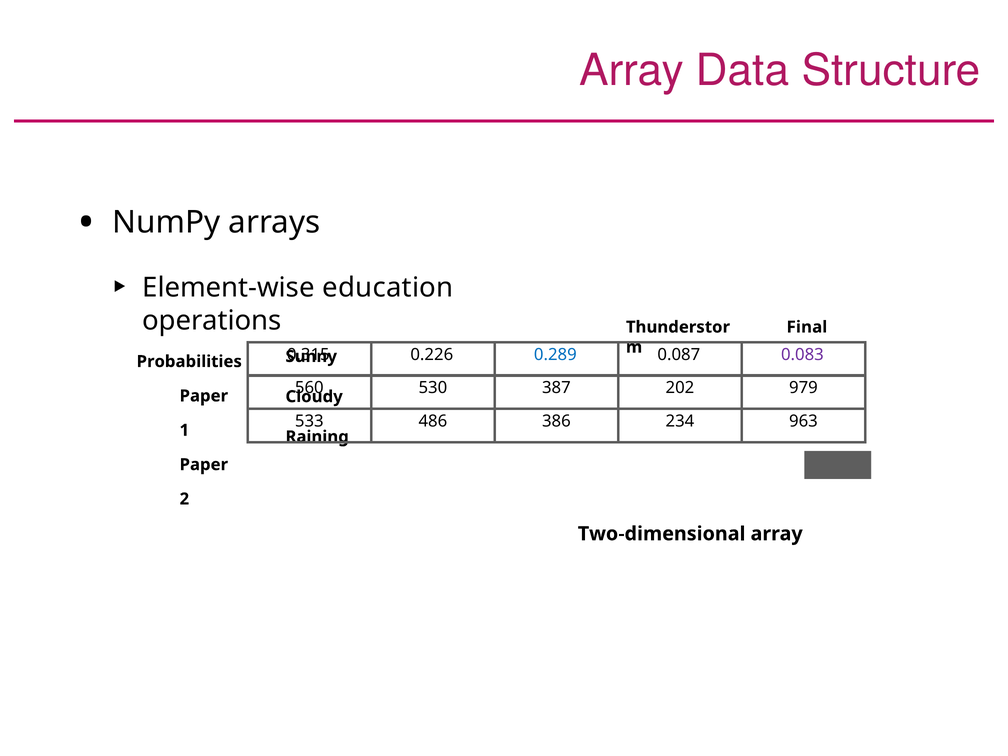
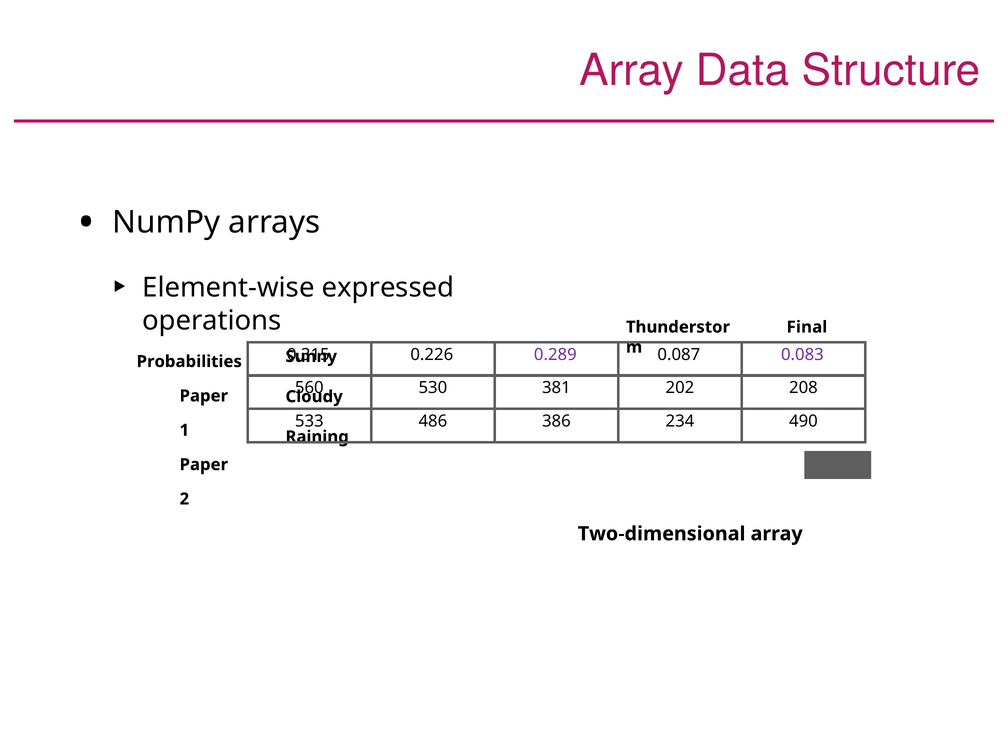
education: education -> expressed (388, 288)
0.289 colour: blue -> purple (555, 354)
387: 387 -> 381 (556, 388)
979: 979 -> 208 (803, 388)
963: 963 -> 490 (803, 421)
